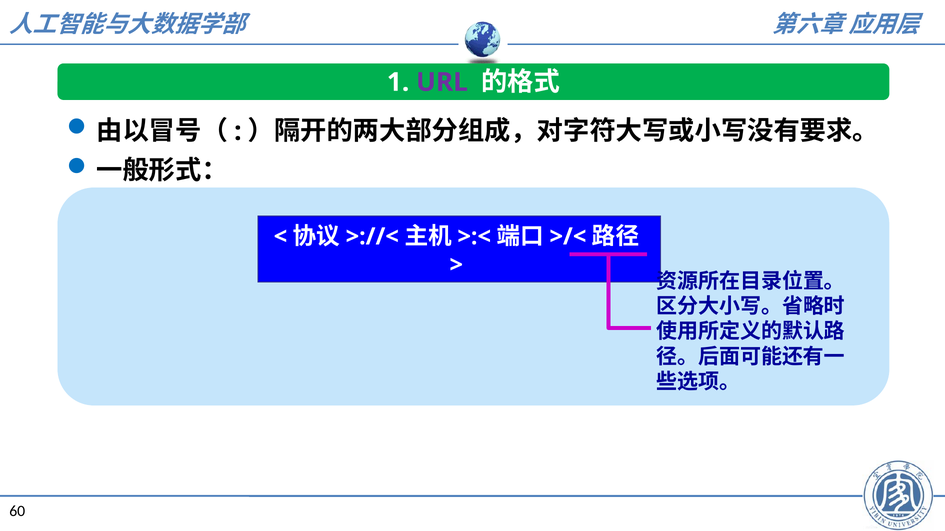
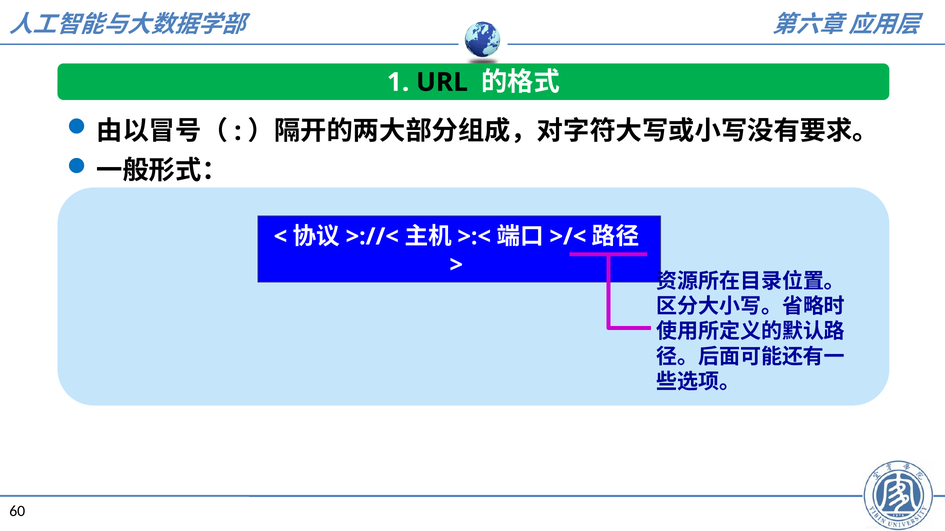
URL colour: purple -> black (442, 82)
